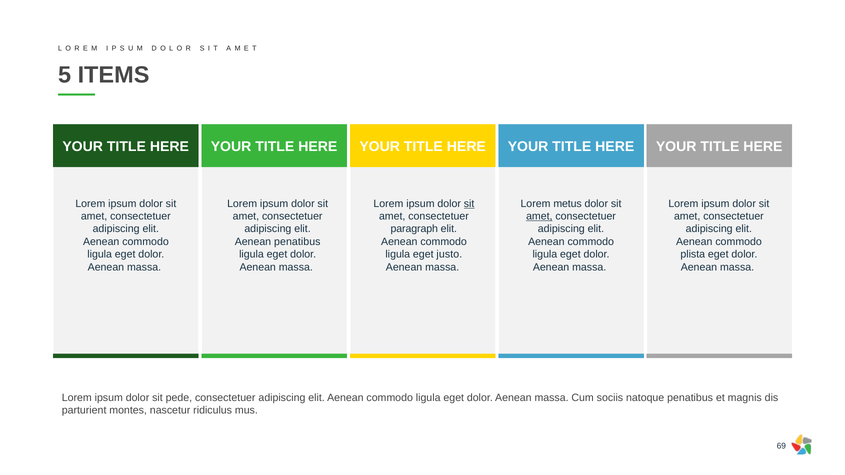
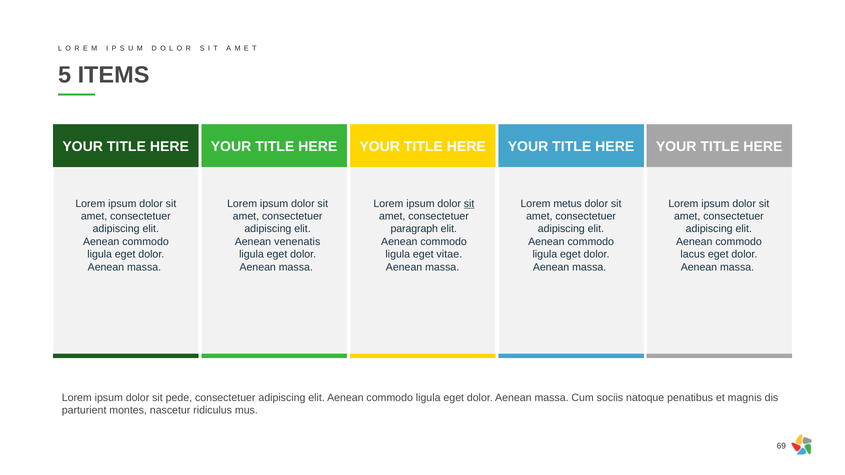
amet underline: present -> none (539, 216)
Aenean penatibus: penatibus -> venenatis (297, 242)
justo: justo -> vitae (449, 255)
plista: plista -> lacus (693, 255)
